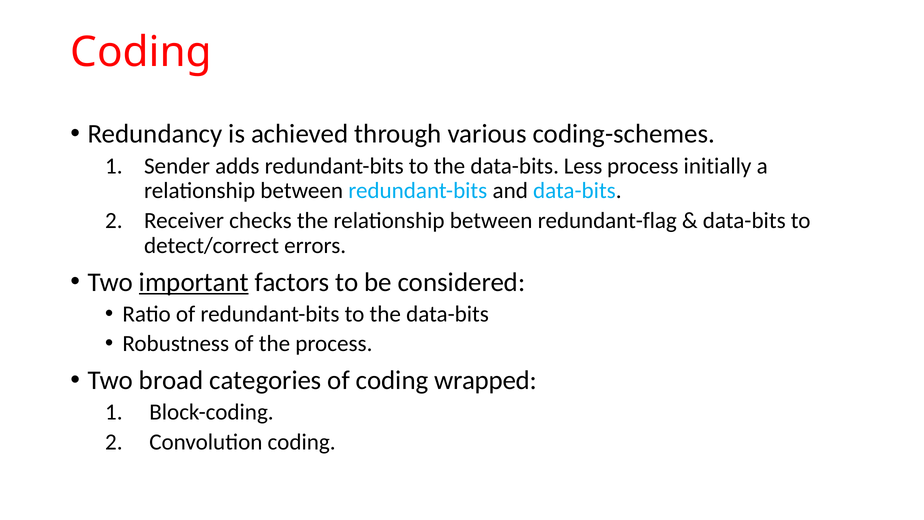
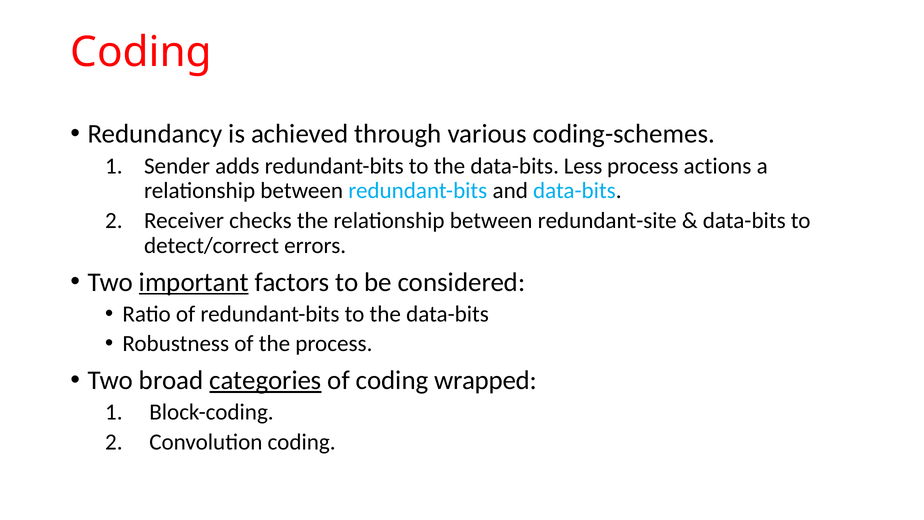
initially: initially -> actions (717, 166)
redundant-flag: redundant-flag -> redundant-site (607, 220)
categories underline: none -> present (265, 380)
